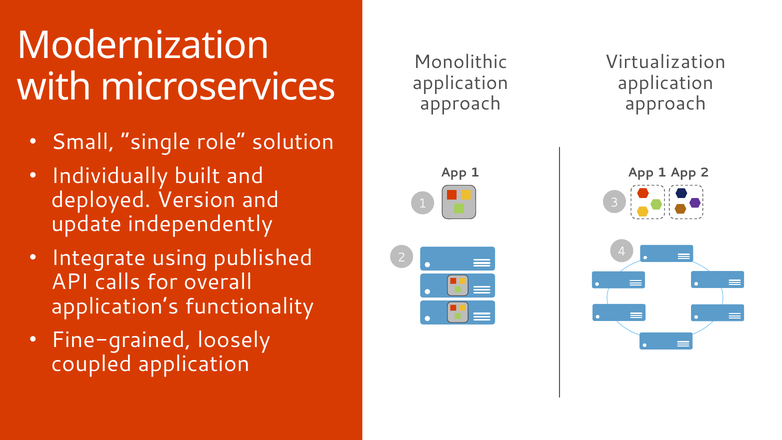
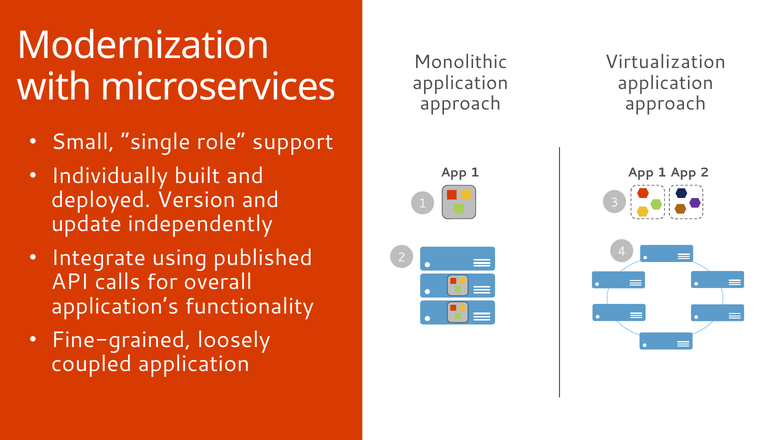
solution: solution -> support (293, 142)
